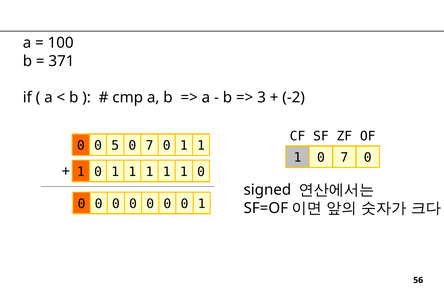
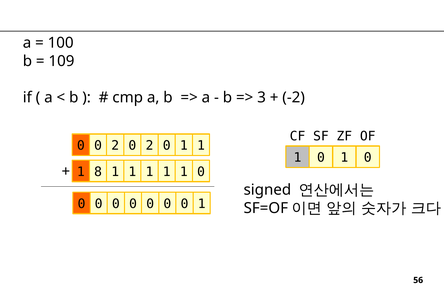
371: 371 -> 109 (61, 61)
0 0 5: 5 -> 2 (115, 145)
7: 7 -> 2 (150, 145)
1 0 7: 7 -> 1 (344, 157)
0: 0 -> 8 (98, 172)
